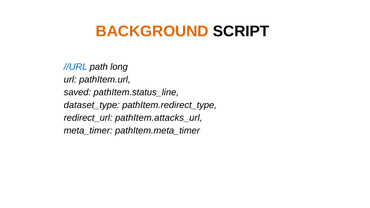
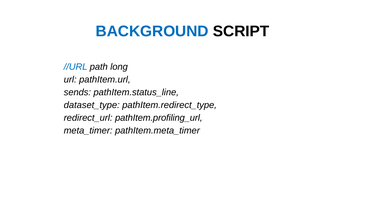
BACKGROUND colour: orange -> blue (152, 31)
saved: saved -> sends (77, 92)
pathItem.attacks_url: pathItem.attacks_url -> pathItem.profiling_url (159, 118)
